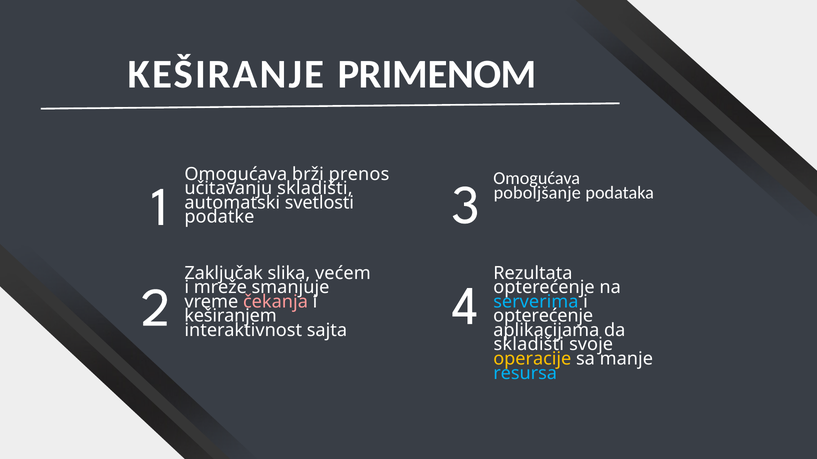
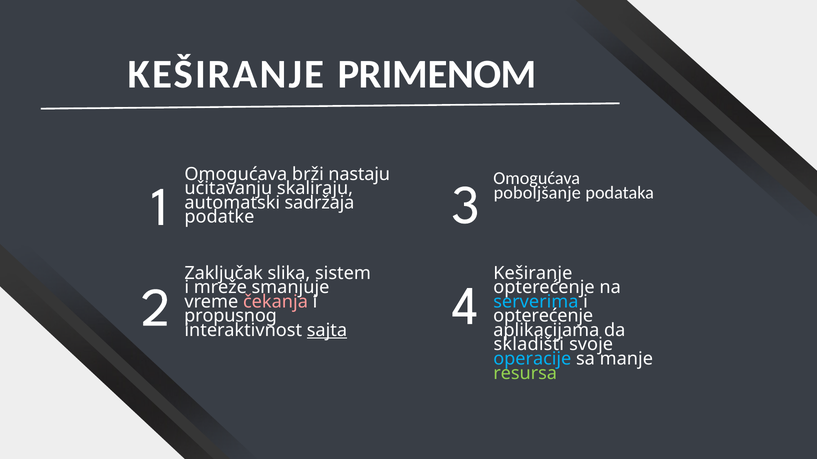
prenos: prenos -> nastaju (359, 174)
učitavanju skladišti: skladišti -> skaliraju (315, 189)
svetlosti: svetlosti -> sadržaja (319, 203)
Rezultata: Rezultata -> Keširanje (533, 273)
većem: većem -> sistem (343, 273)
keširanjem: keširanjem -> propusnog (231, 316)
sajta underline: none -> present (327, 331)
operacije colour: yellow -> light blue (532, 359)
resursa colour: light blue -> light green (525, 374)
